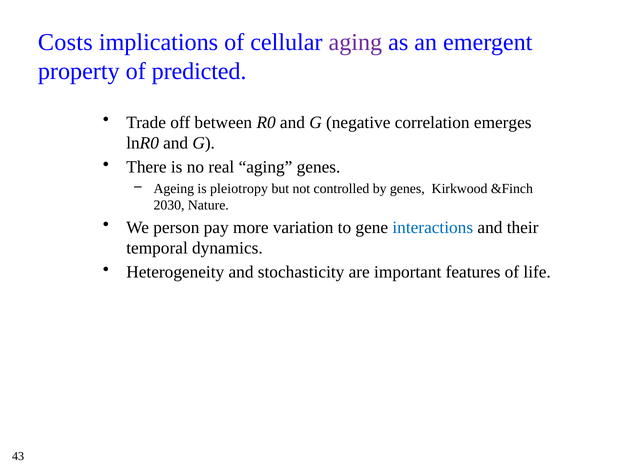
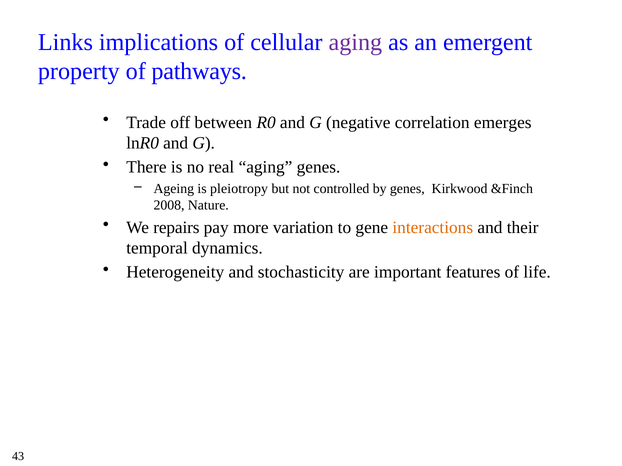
Costs: Costs -> Links (65, 42)
predicted: predicted -> pathways (199, 71)
2030: 2030 -> 2008 (169, 205)
person: person -> repairs (176, 228)
interactions colour: blue -> orange (433, 228)
